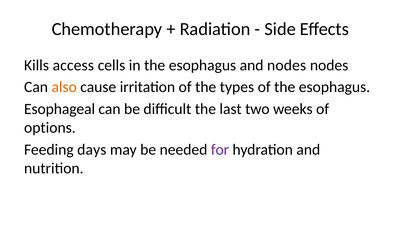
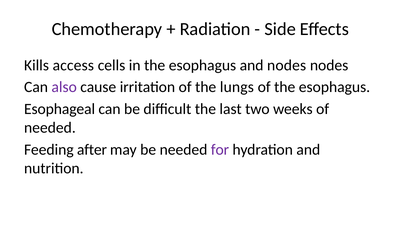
also colour: orange -> purple (64, 87)
types: types -> lungs (237, 87)
options: options -> needed (50, 128)
days: days -> after (92, 149)
